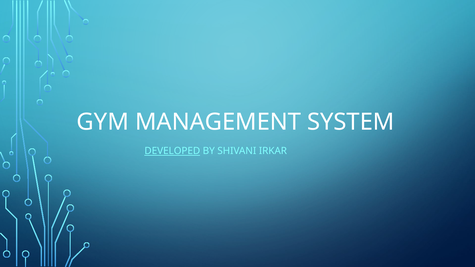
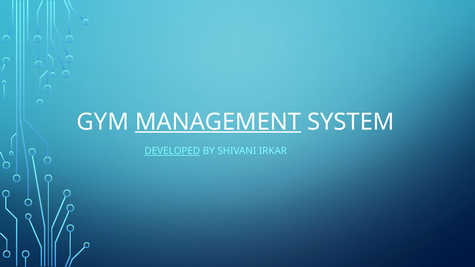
MANAGEMENT underline: none -> present (218, 122)
